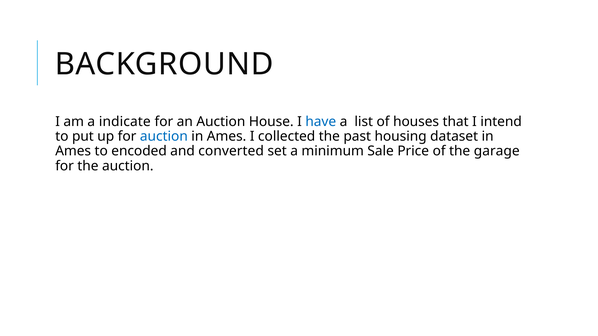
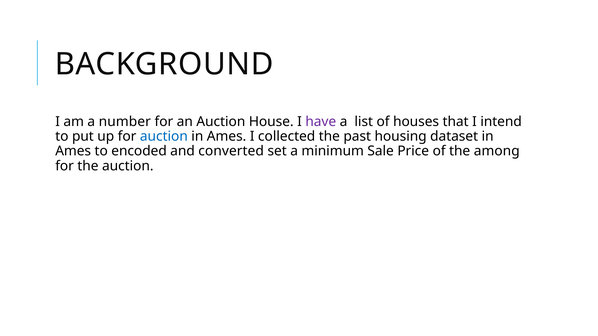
indicate: indicate -> number (125, 122)
have colour: blue -> purple (321, 122)
garage: garage -> among (497, 151)
